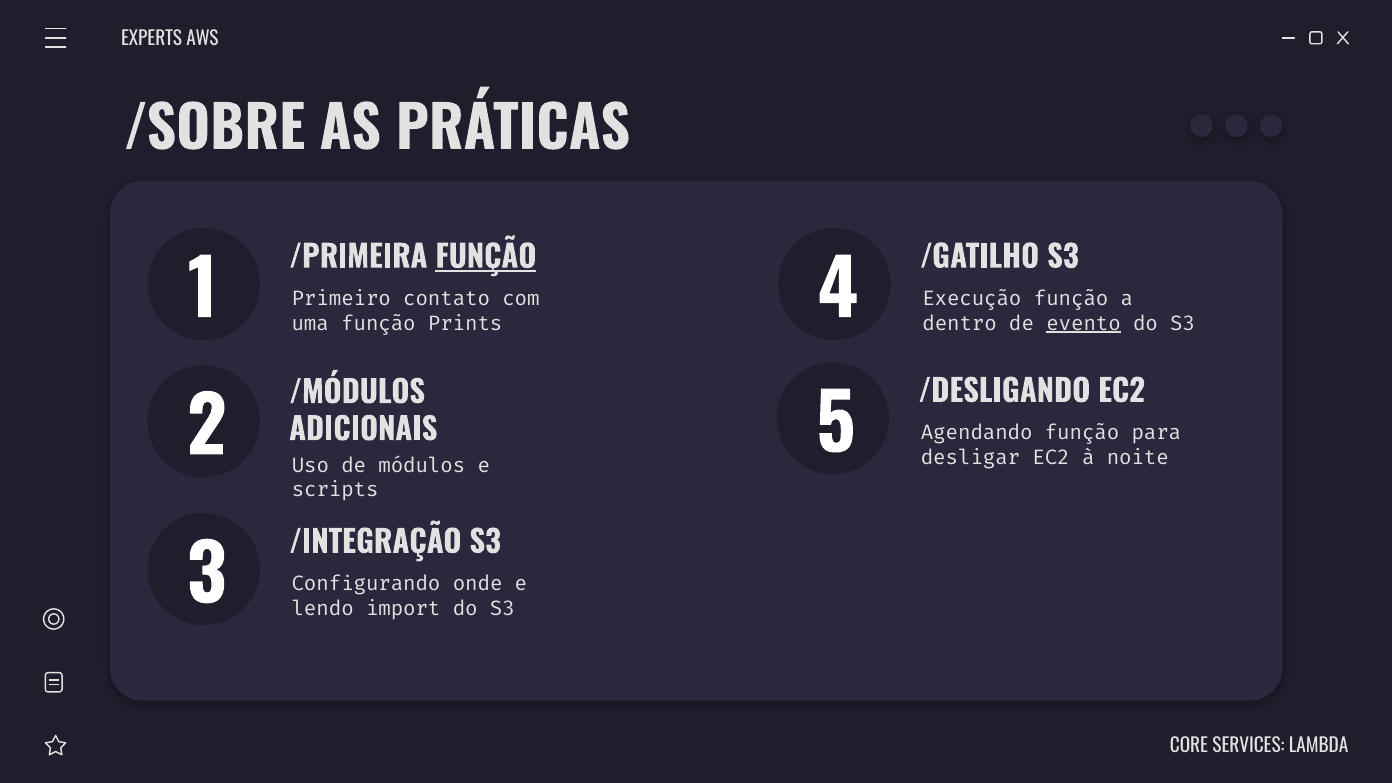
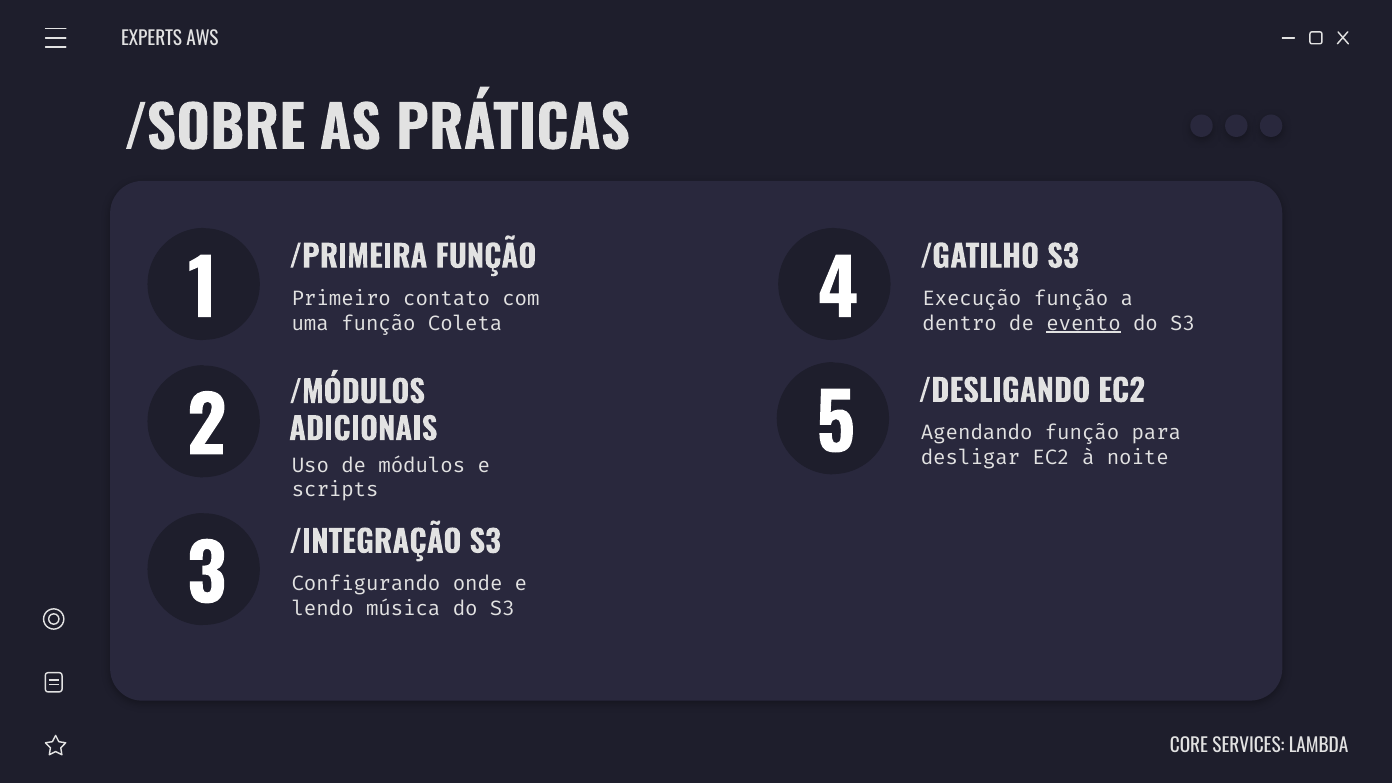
FUNÇÃO underline: present -> none (486, 258)
Prints: Prints -> Coleta (465, 323)
import: import -> música (403, 608)
